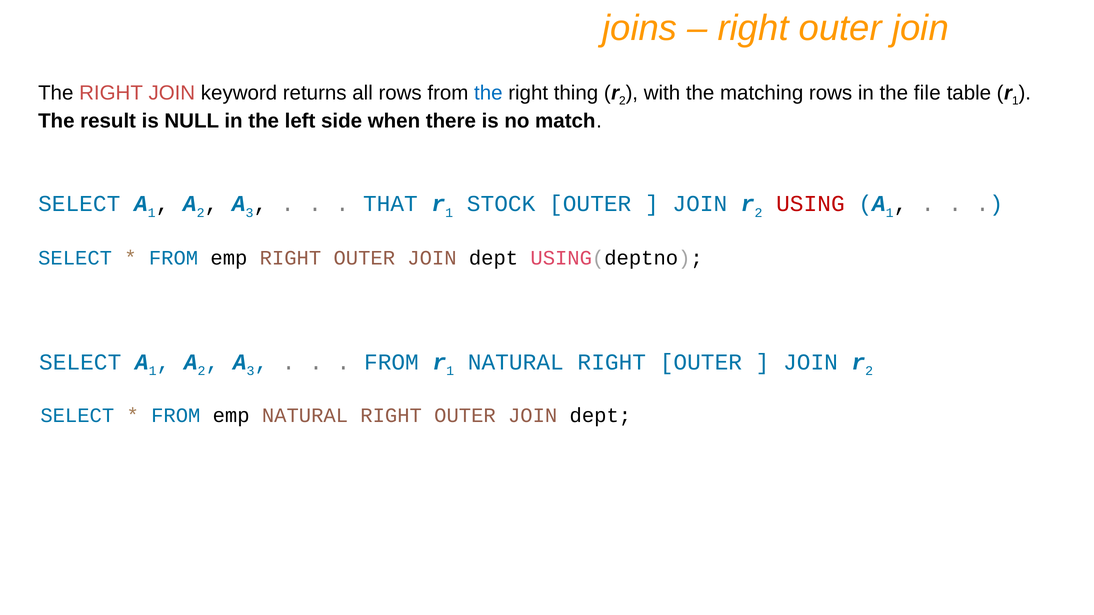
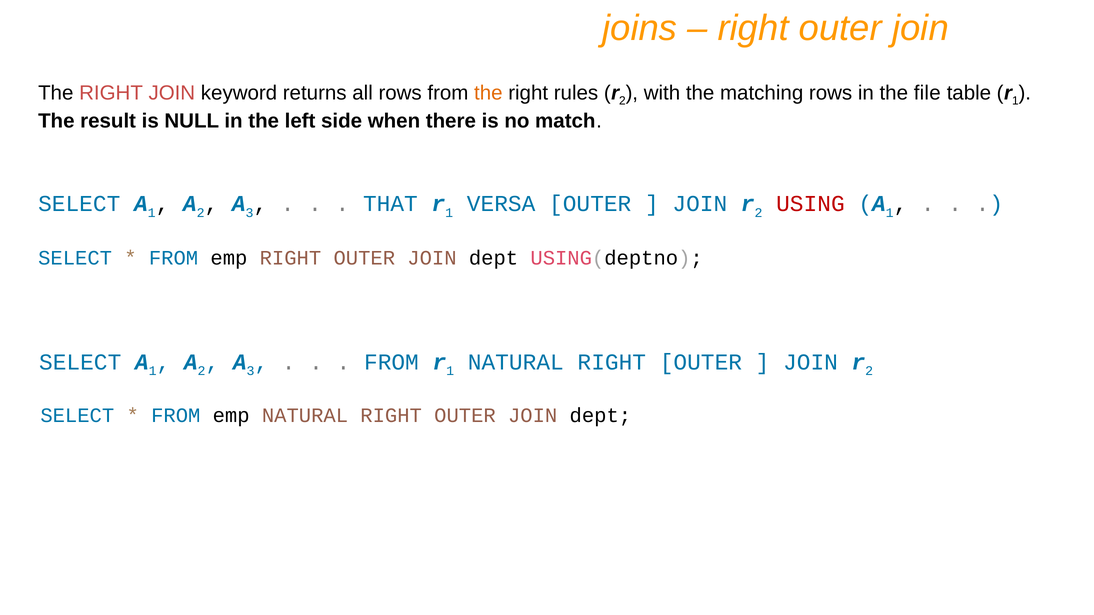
the colour: blue -> orange (488, 93)
thing: thing -> rules (576, 93)
STOCK: STOCK -> VERSA (501, 204)
